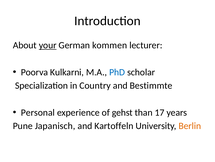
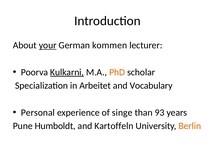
Kulkarni underline: none -> present (67, 72)
PhD colour: blue -> orange (117, 72)
Country: Country -> Arbeitet (95, 85)
Bestimmte: Bestimmte -> Vocabulary (151, 85)
gehst: gehst -> singe (122, 112)
17: 17 -> 93 (160, 112)
Japanisch: Japanisch -> Humboldt (55, 125)
